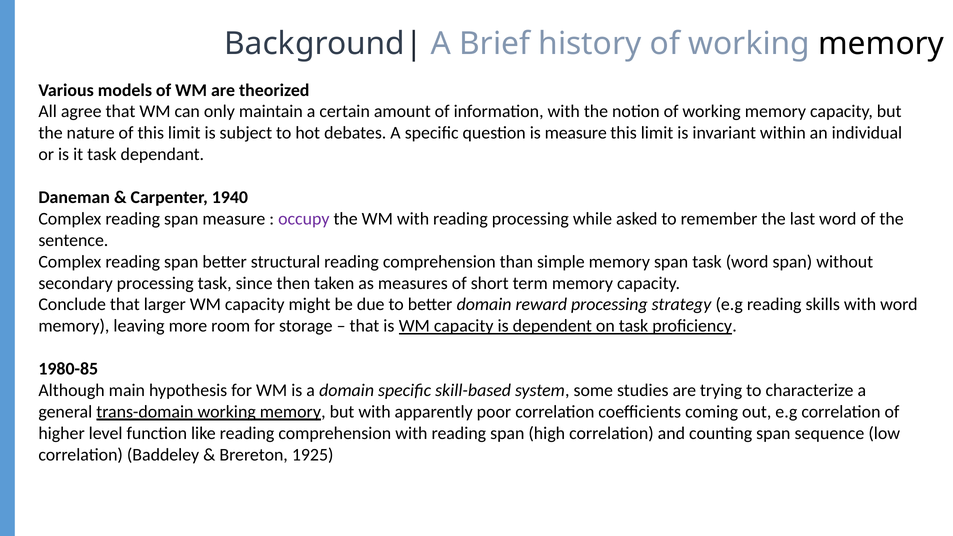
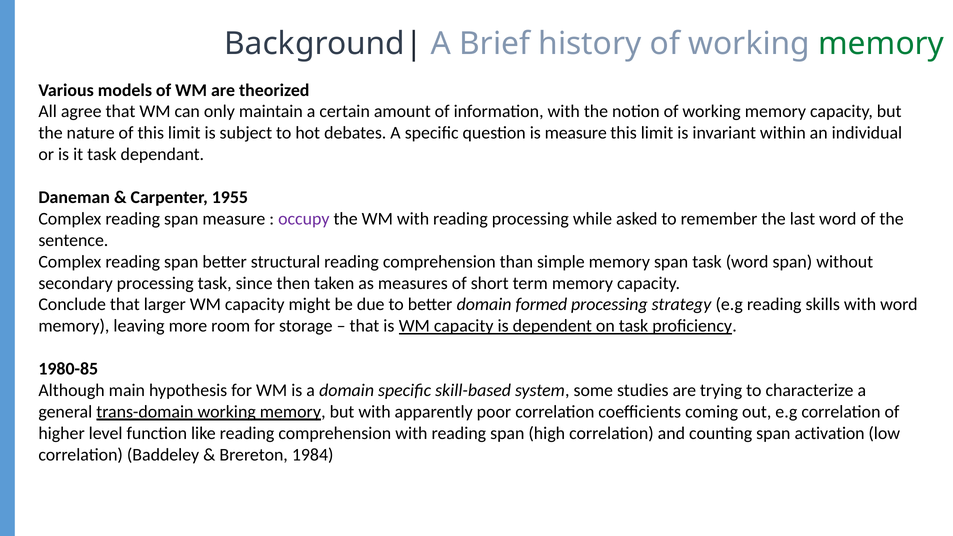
memory colour: black -> green (881, 44)
1940: 1940 -> 1955 (230, 197)
reward: reward -> formed (541, 305)
sequence: sequence -> activation (830, 433)
1925: 1925 -> 1984 (313, 455)
